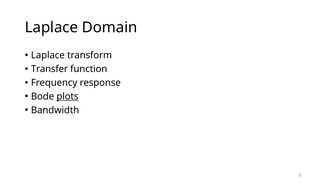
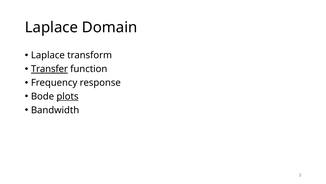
Transfer underline: none -> present (49, 69)
